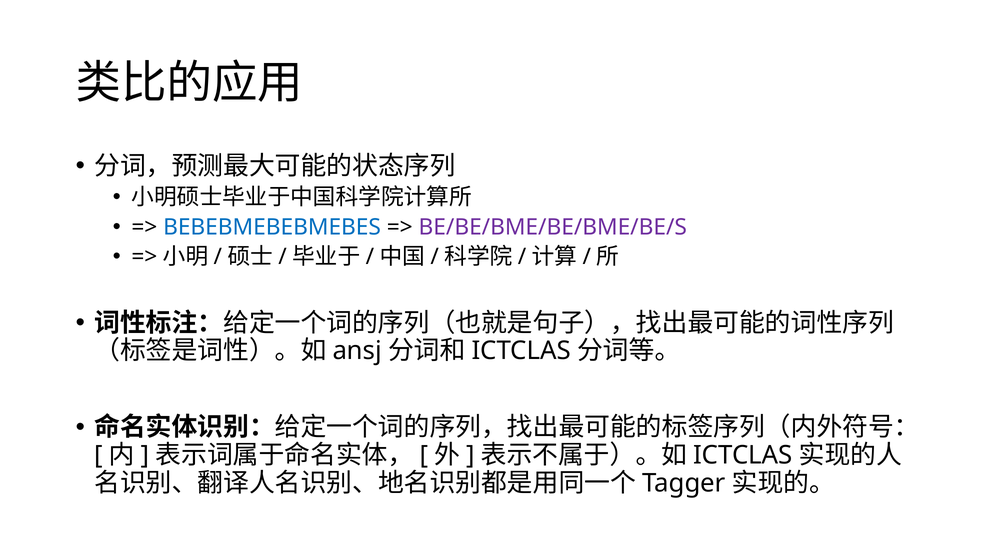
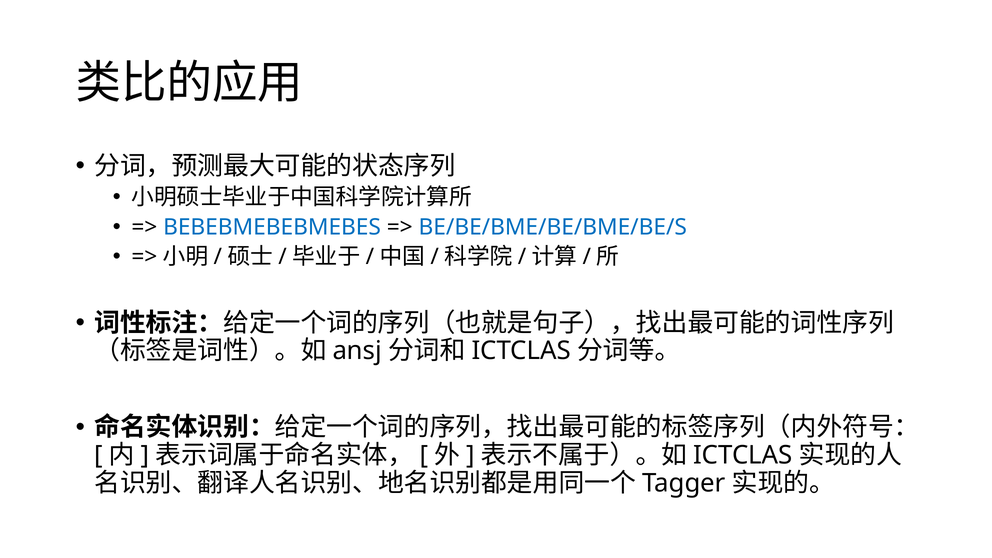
BE/BE/BME/BE/BME/BE/S colour: purple -> blue (553, 227)
